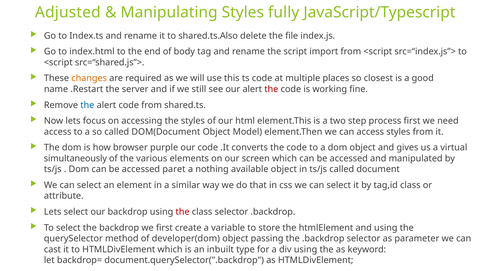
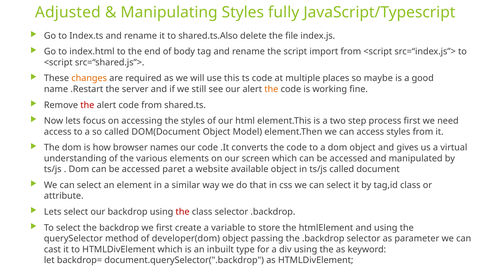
closest: closest -> maybe (378, 78)
the colour: red -> orange (271, 89)
the colour: blue -> red (87, 105)
purple: purple -> names (164, 148)
simultaneously: simultaneously -> understanding (75, 159)
nothing: nothing -> website (212, 169)
